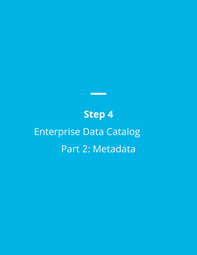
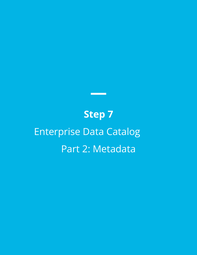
4: 4 -> 7 (110, 114)
